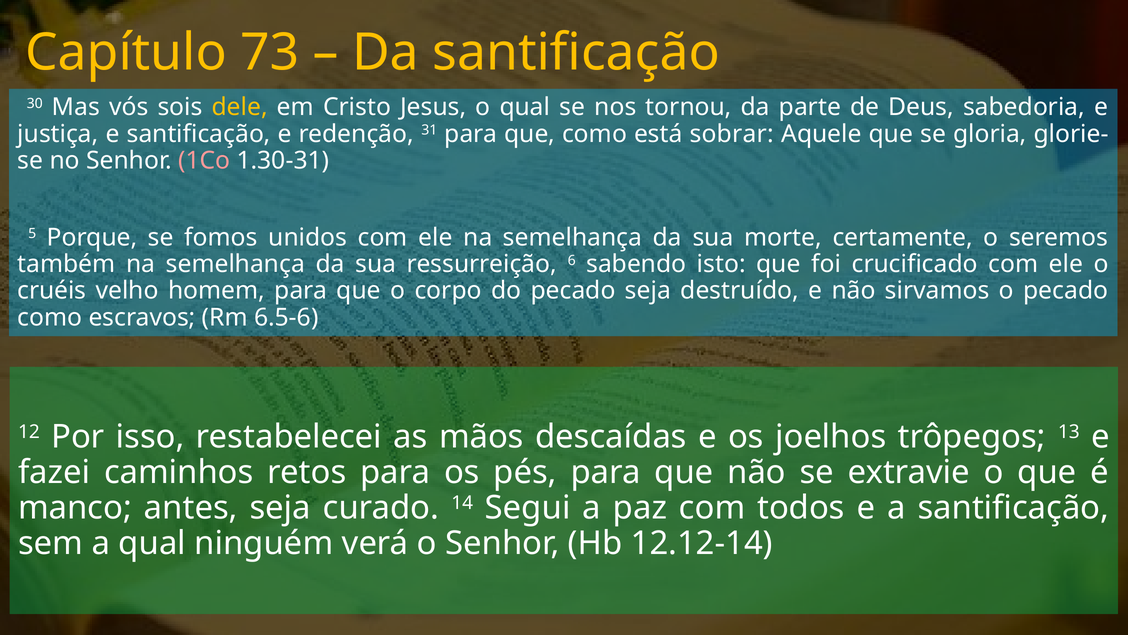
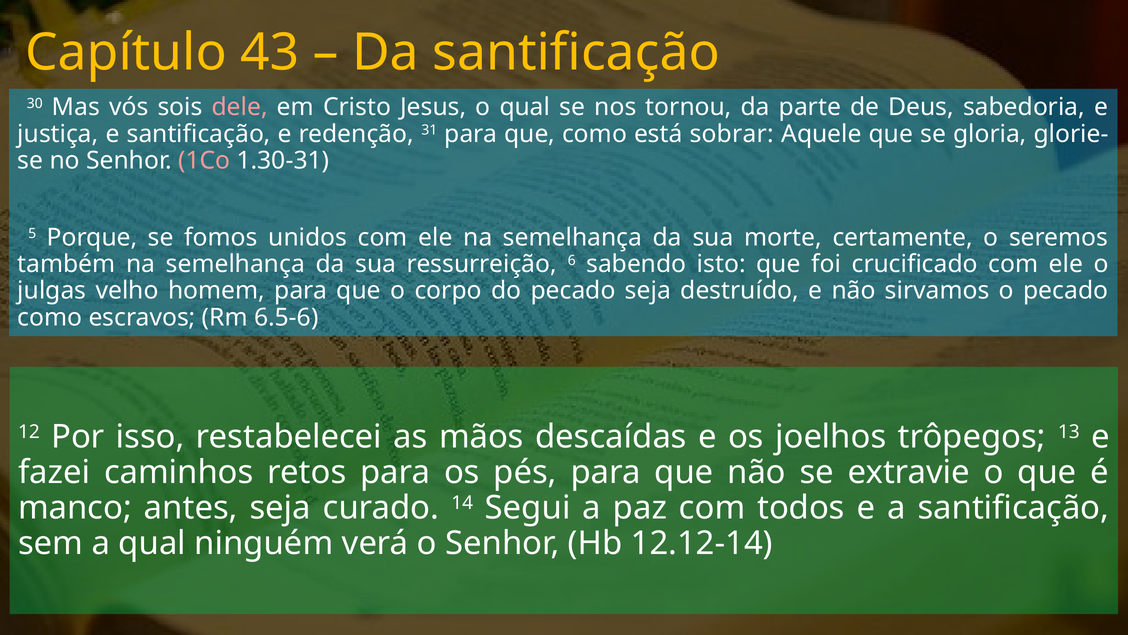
73: 73 -> 43 (270, 53)
dele colour: yellow -> pink (240, 107)
cruéis: cruéis -> julgas (52, 291)
